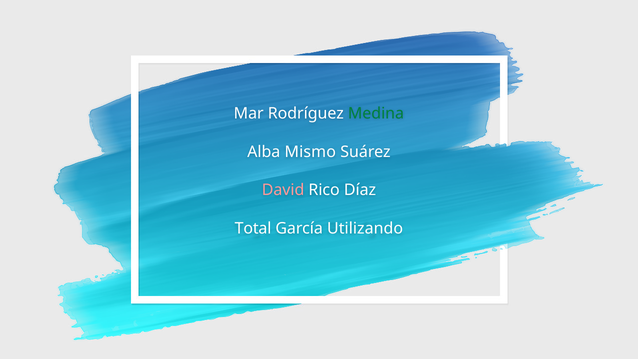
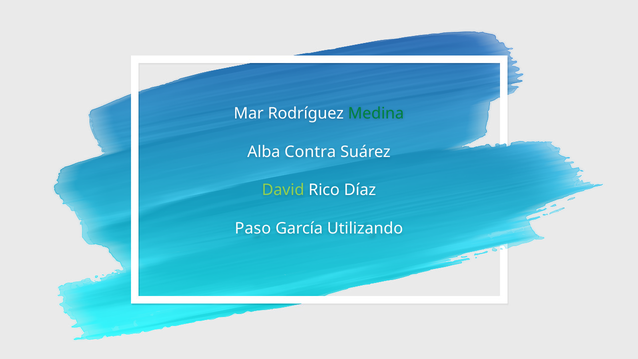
Mismo: Mismo -> Contra (310, 152)
David colour: pink -> light green (283, 190)
Total: Total -> Paso (253, 228)
